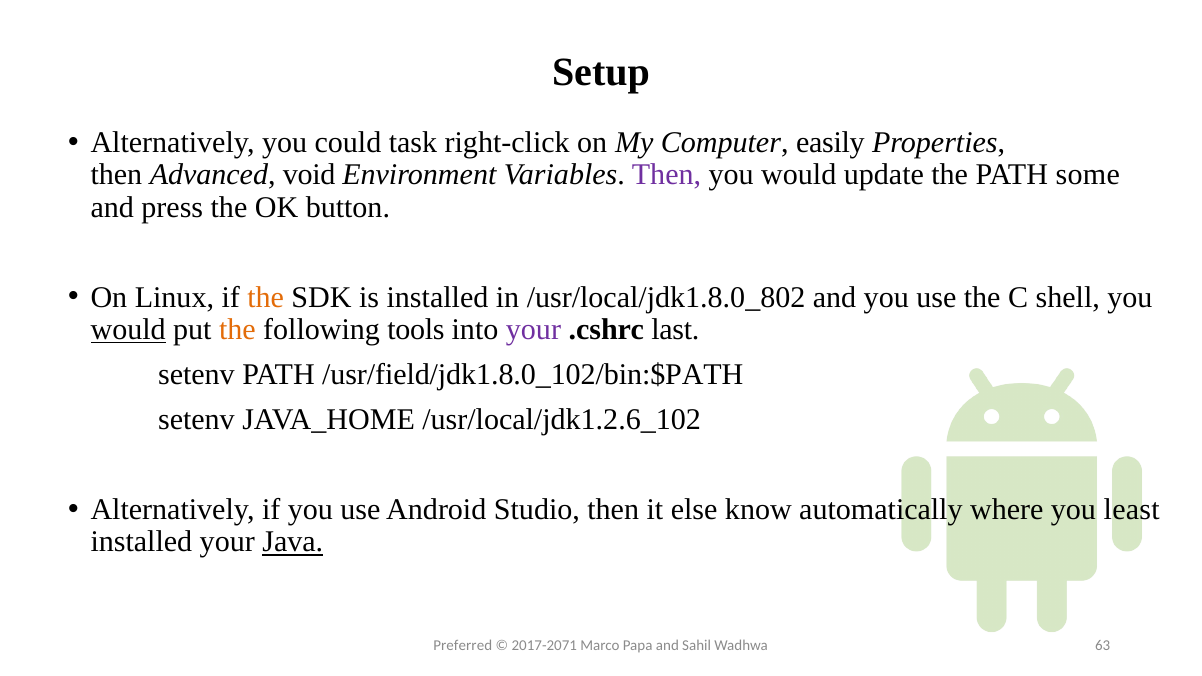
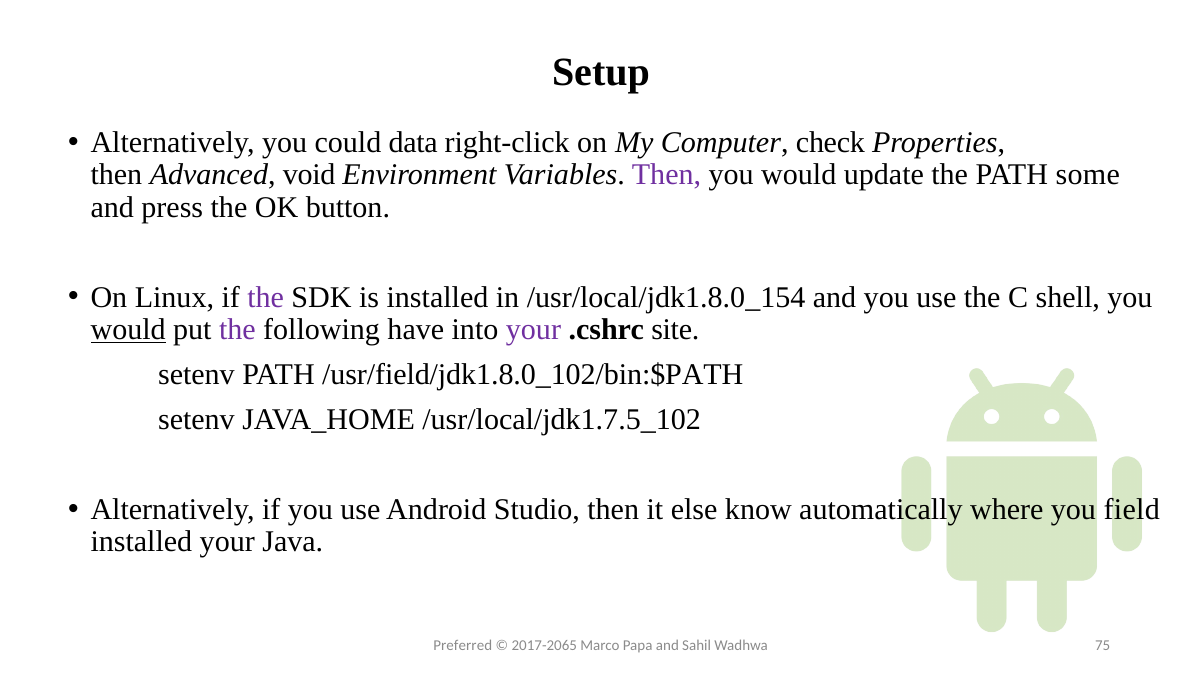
task: task -> data (413, 142)
easily: easily -> check (830, 142)
the colour: orange -> purple (266, 297)
/usr/local/jdk1.8.0_802: /usr/local/jdk1.8.0_802 -> /usr/local/jdk1.8.0_154 (666, 297)
the colour: orange -> purple (237, 330)
tools: tools -> have (416, 330)
last: last -> site (675, 330)
/usr/local/jdk1.2.6_102: /usr/local/jdk1.2.6_102 -> /usr/local/jdk1.7.5_102 (562, 420)
least: least -> field (1132, 510)
Java underline: present -> none (293, 542)
2017-2071: 2017-2071 -> 2017-2065 (544, 646)
63: 63 -> 75 (1103, 646)
